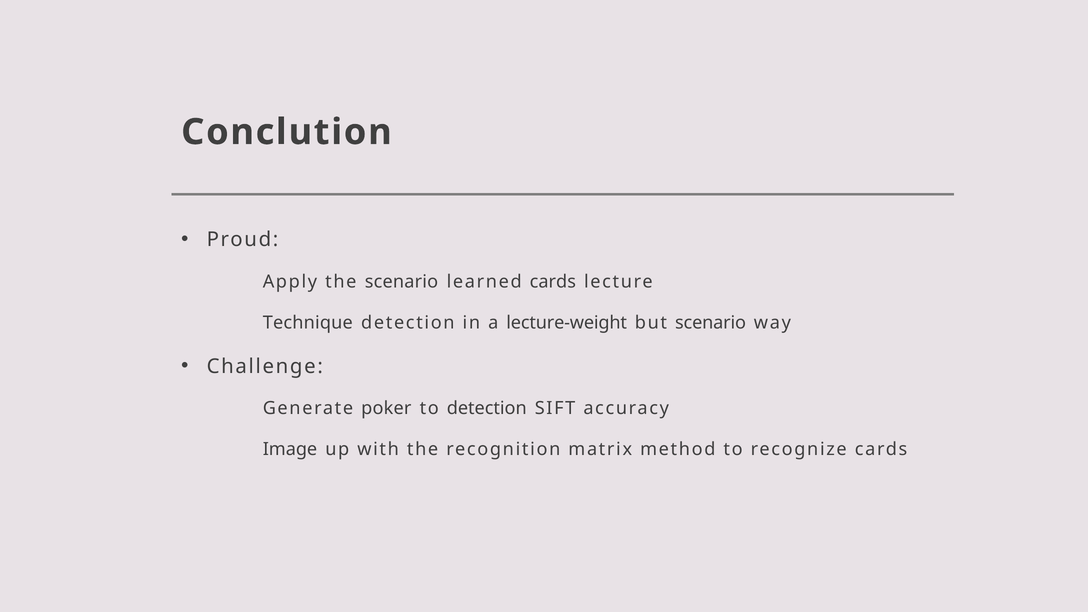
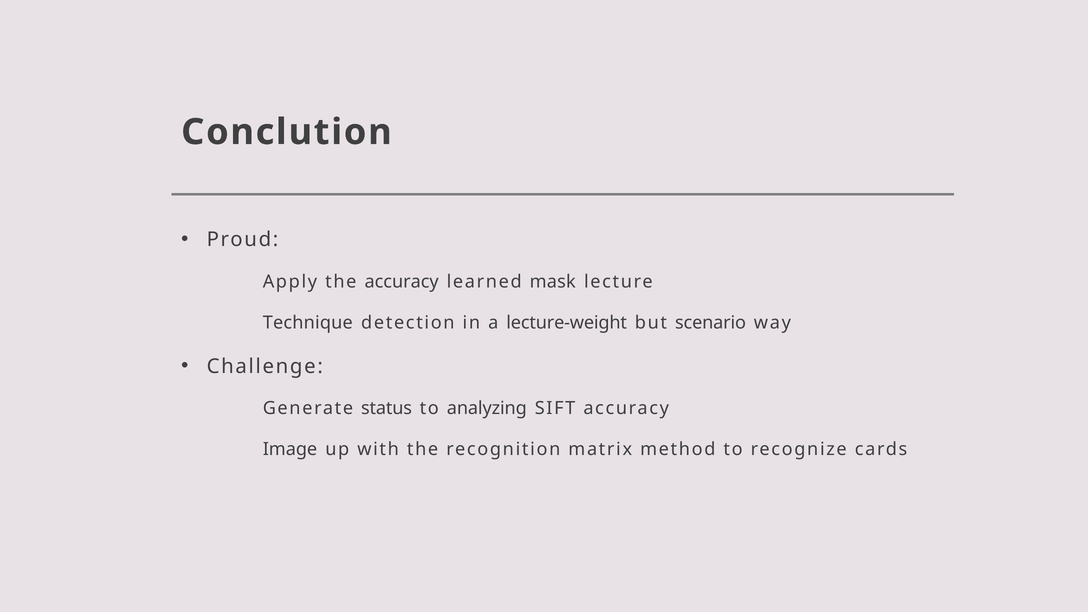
the scenario: scenario -> accuracy (402, 282)
learned cards: cards -> mask (553, 282)
poker: poker -> status (387, 408)
to detection: detection -> analyzing (487, 408)
